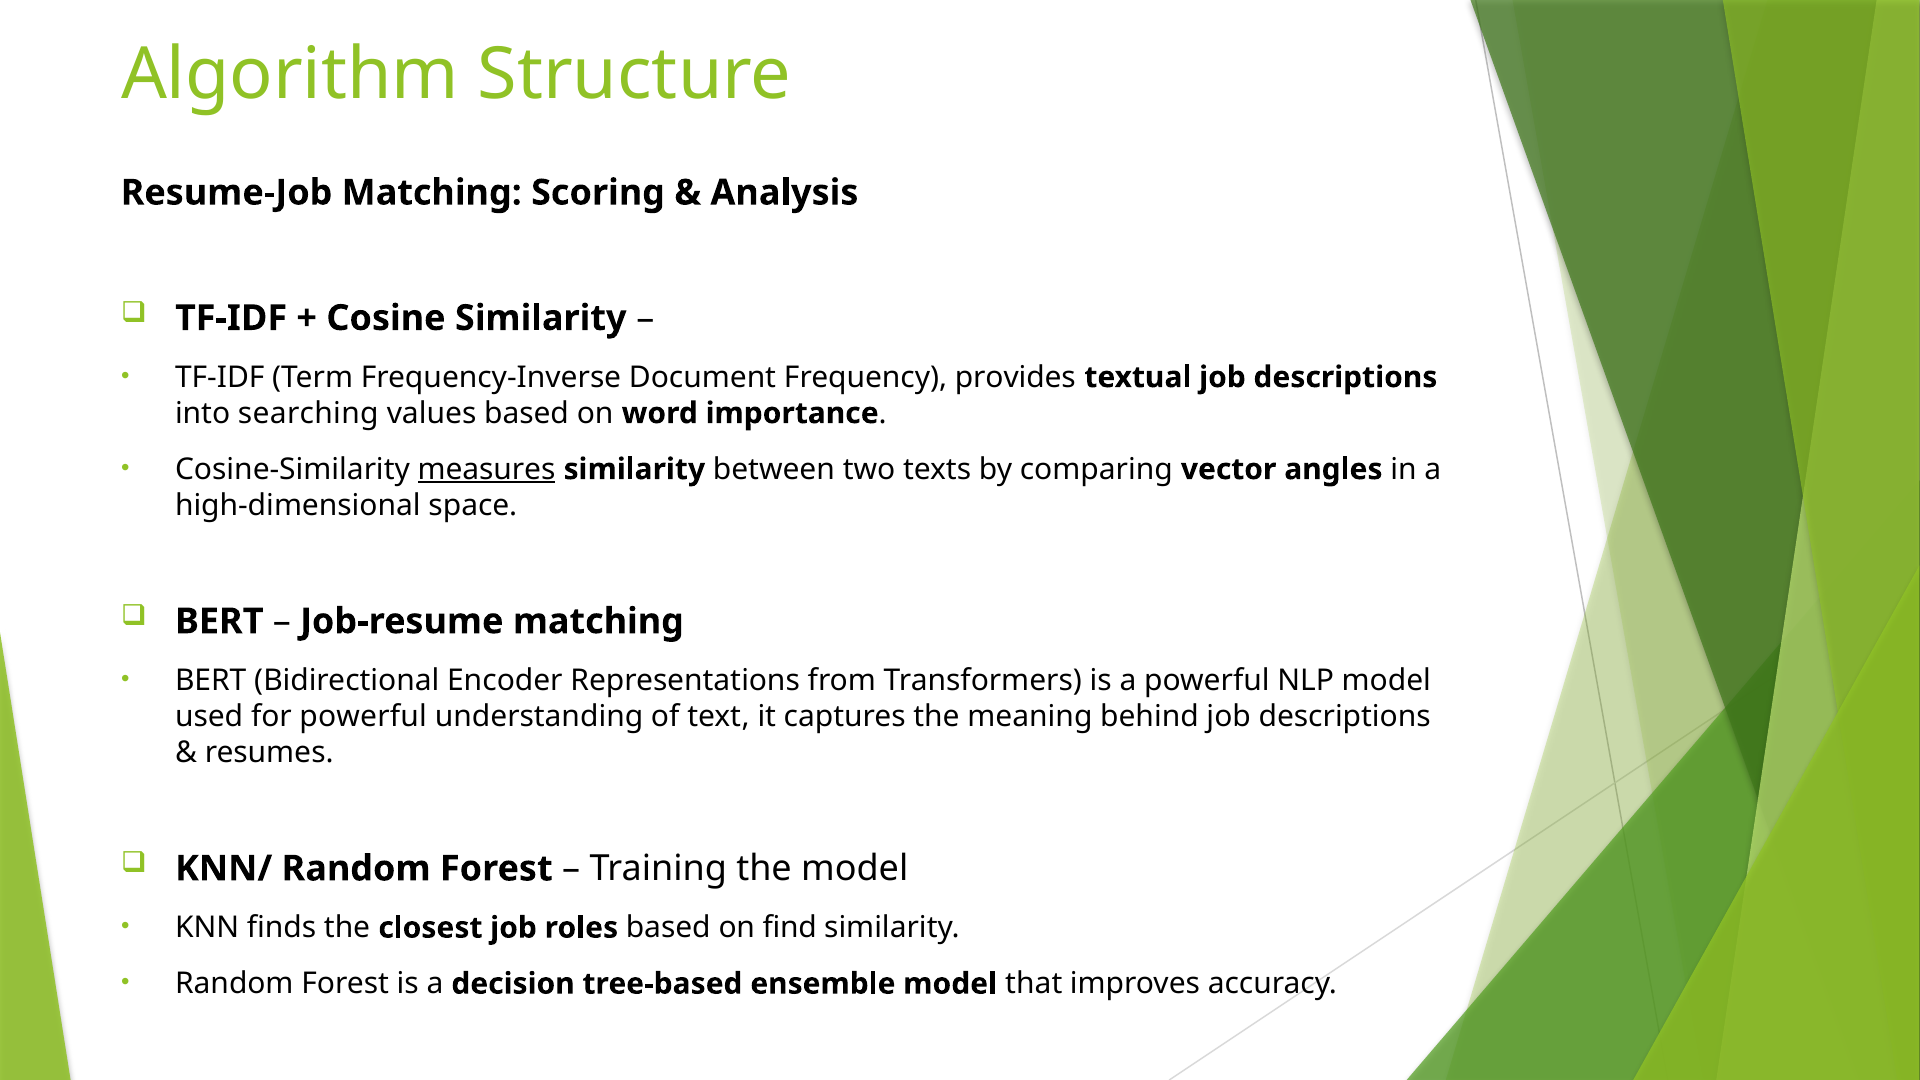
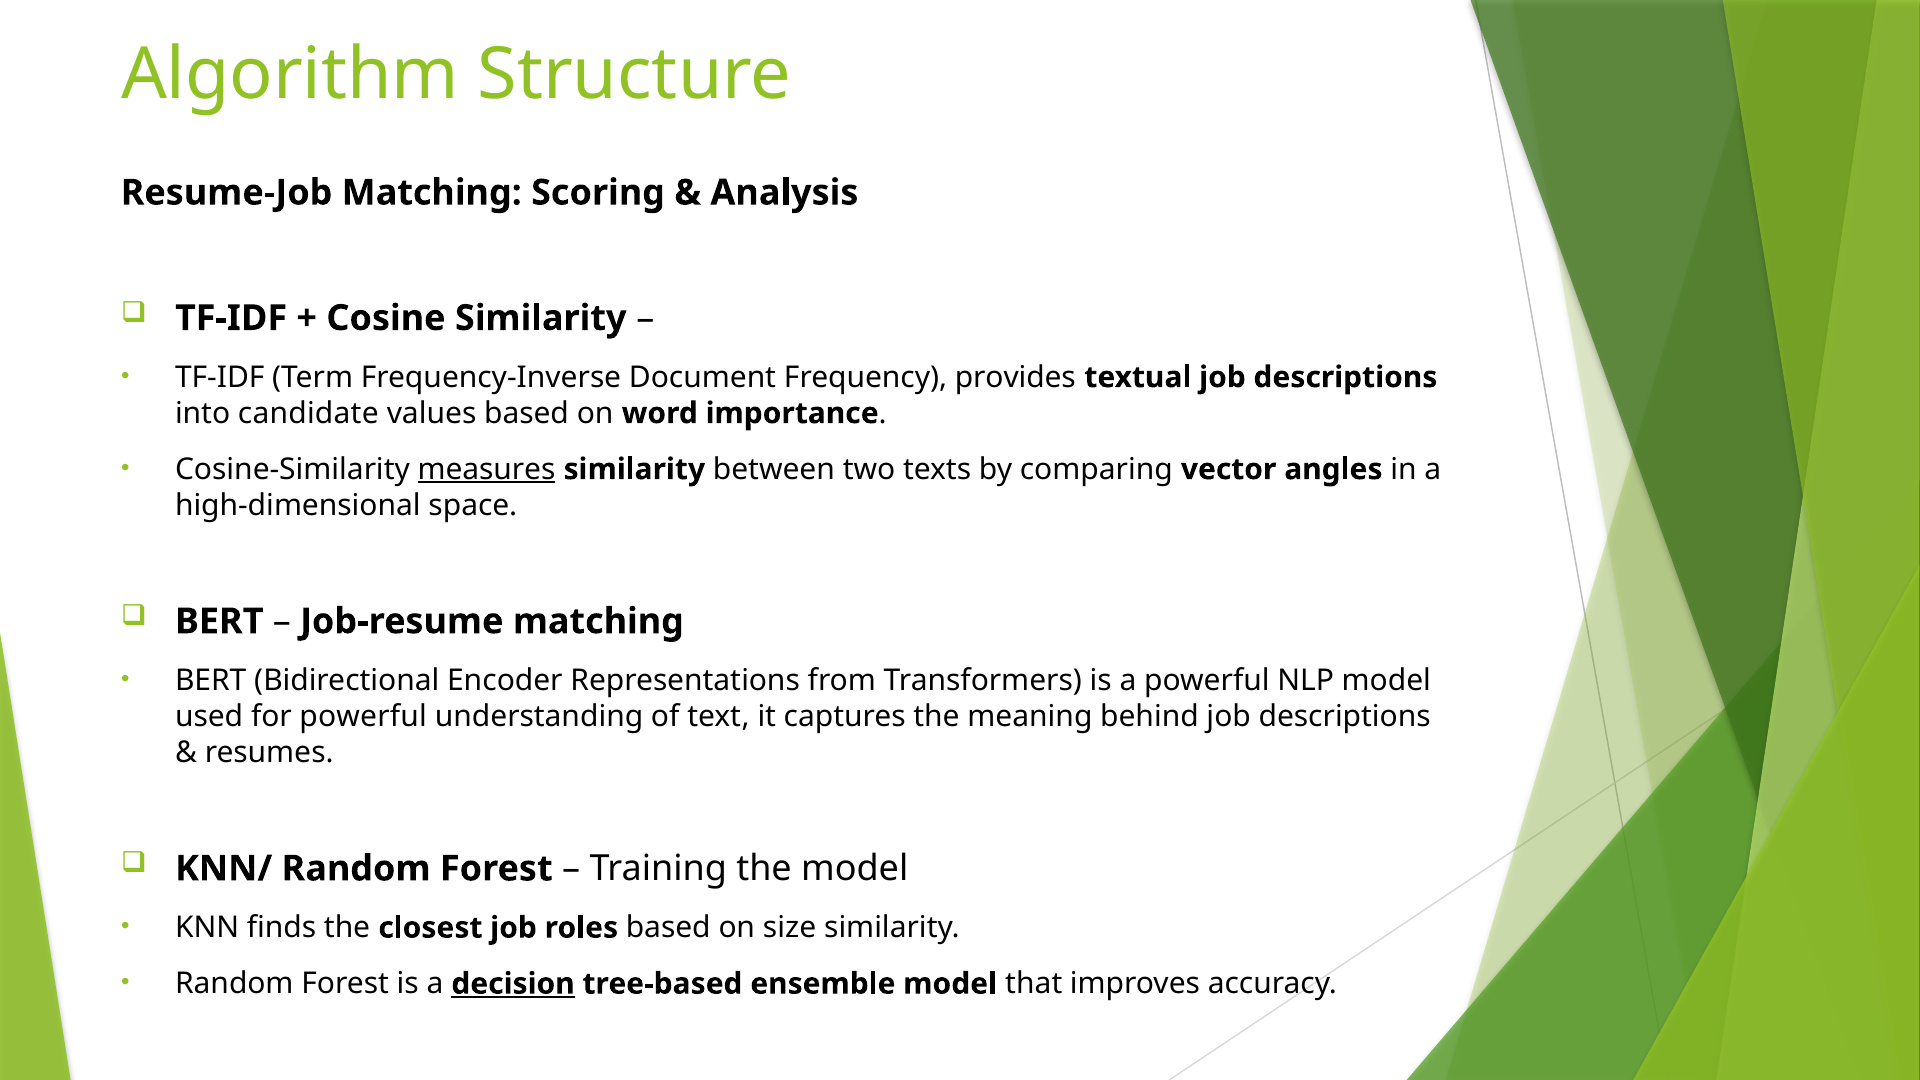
searching: searching -> candidate (308, 413)
find: find -> size (790, 928)
decision underline: none -> present (513, 984)
